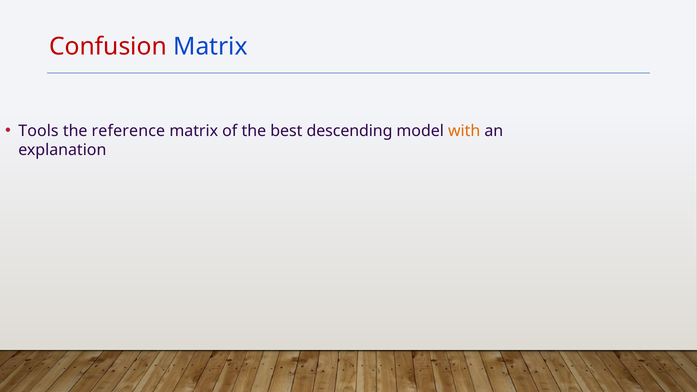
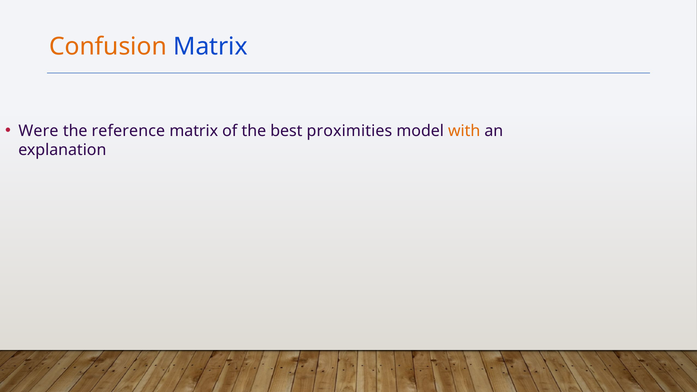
Confusion colour: red -> orange (108, 47)
Tools: Tools -> Were (38, 131)
descending: descending -> proximities (349, 131)
